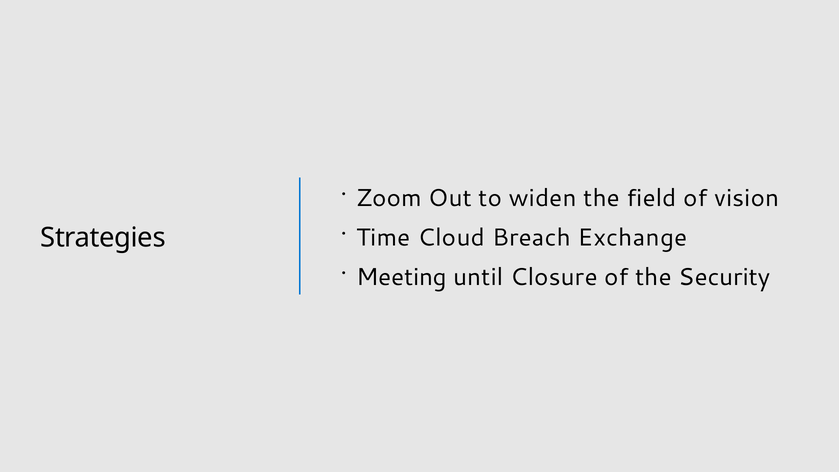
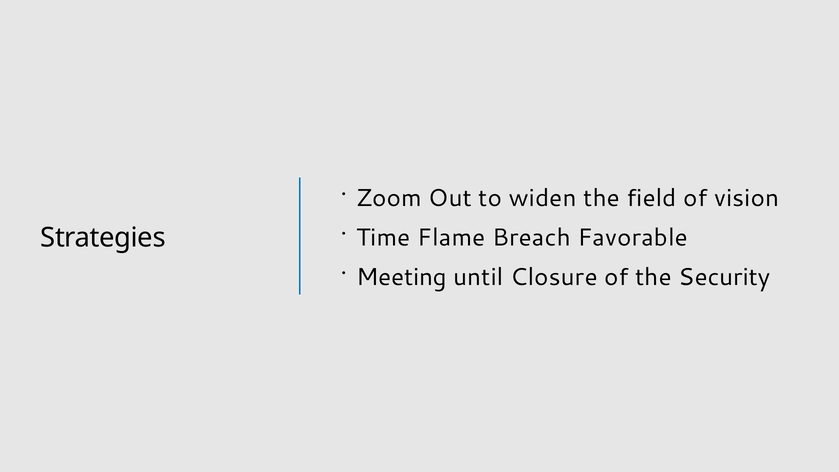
Cloud: Cloud -> Flame (451, 238)
Exchange: Exchange -> Favorable (633, 238)
